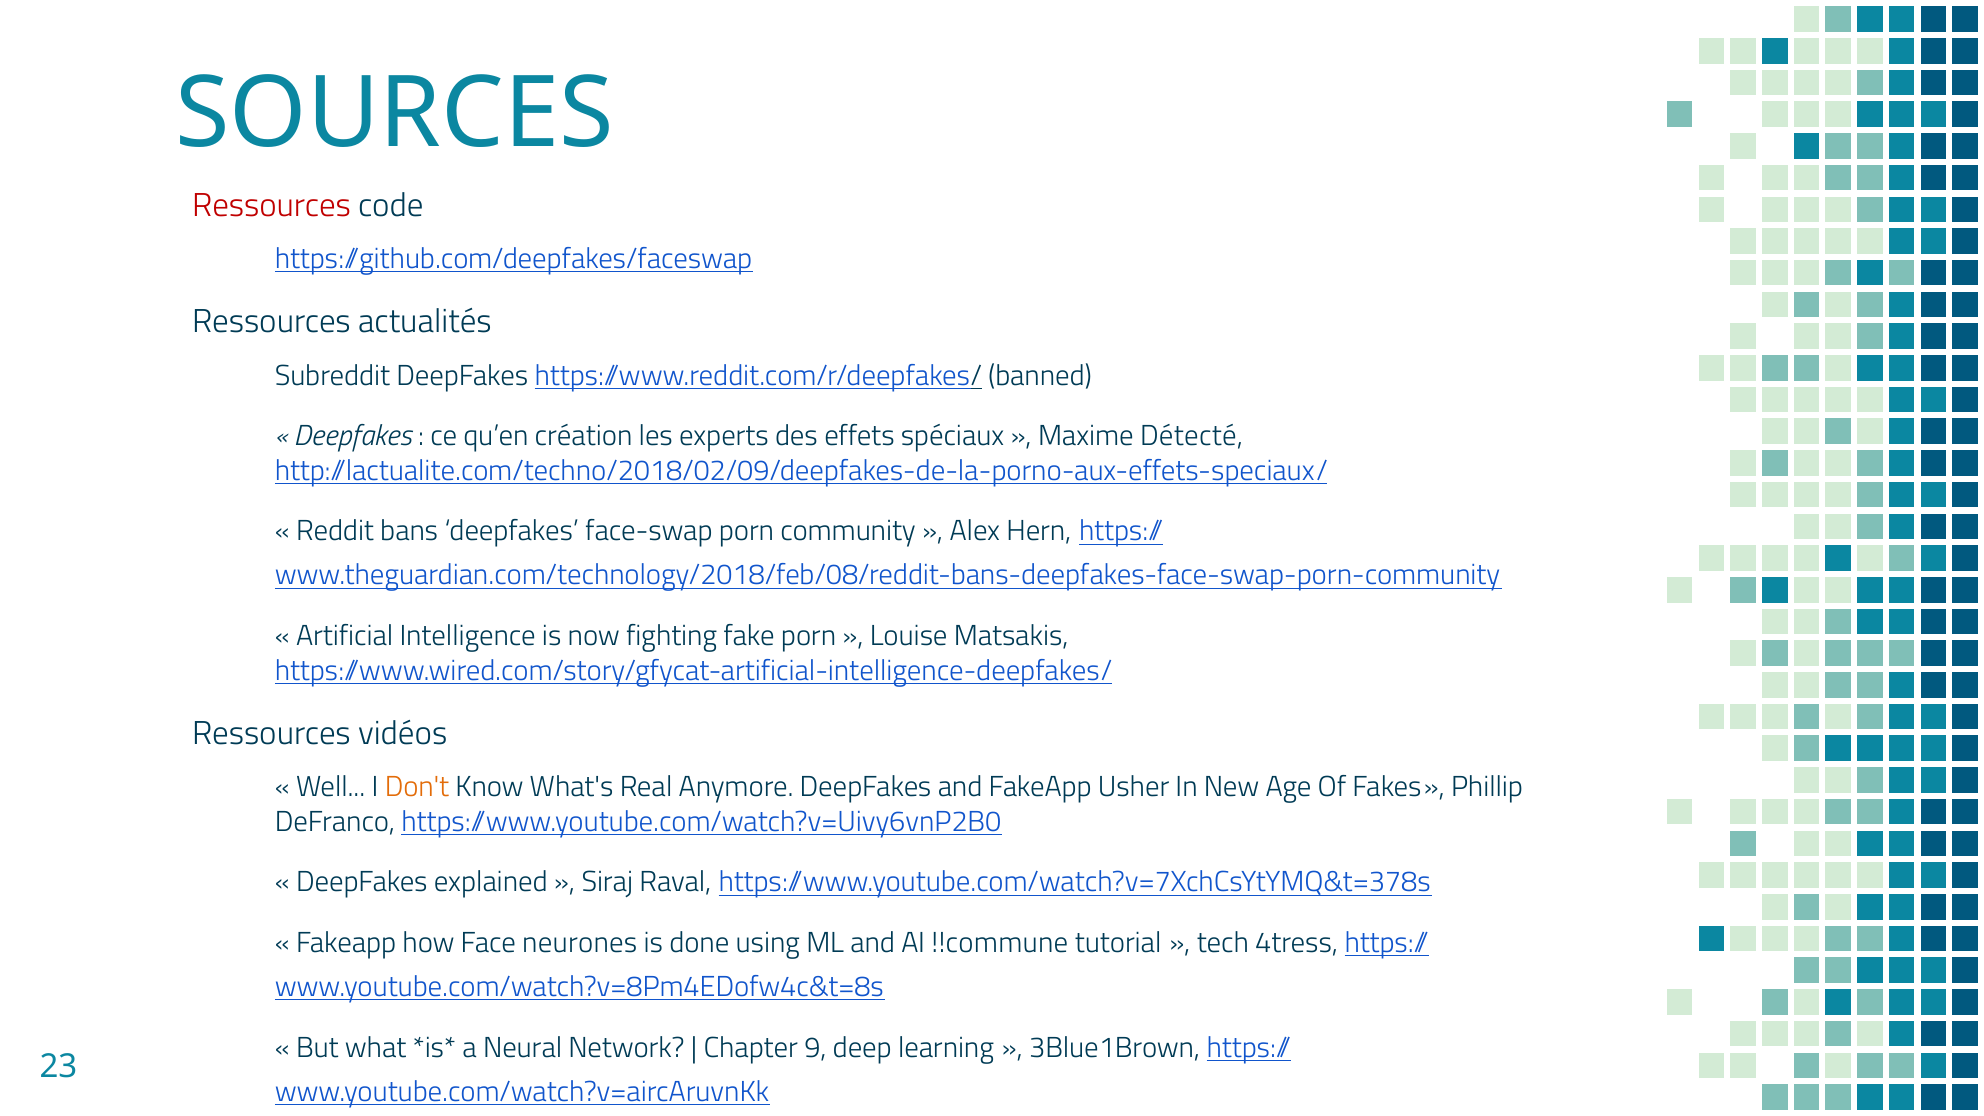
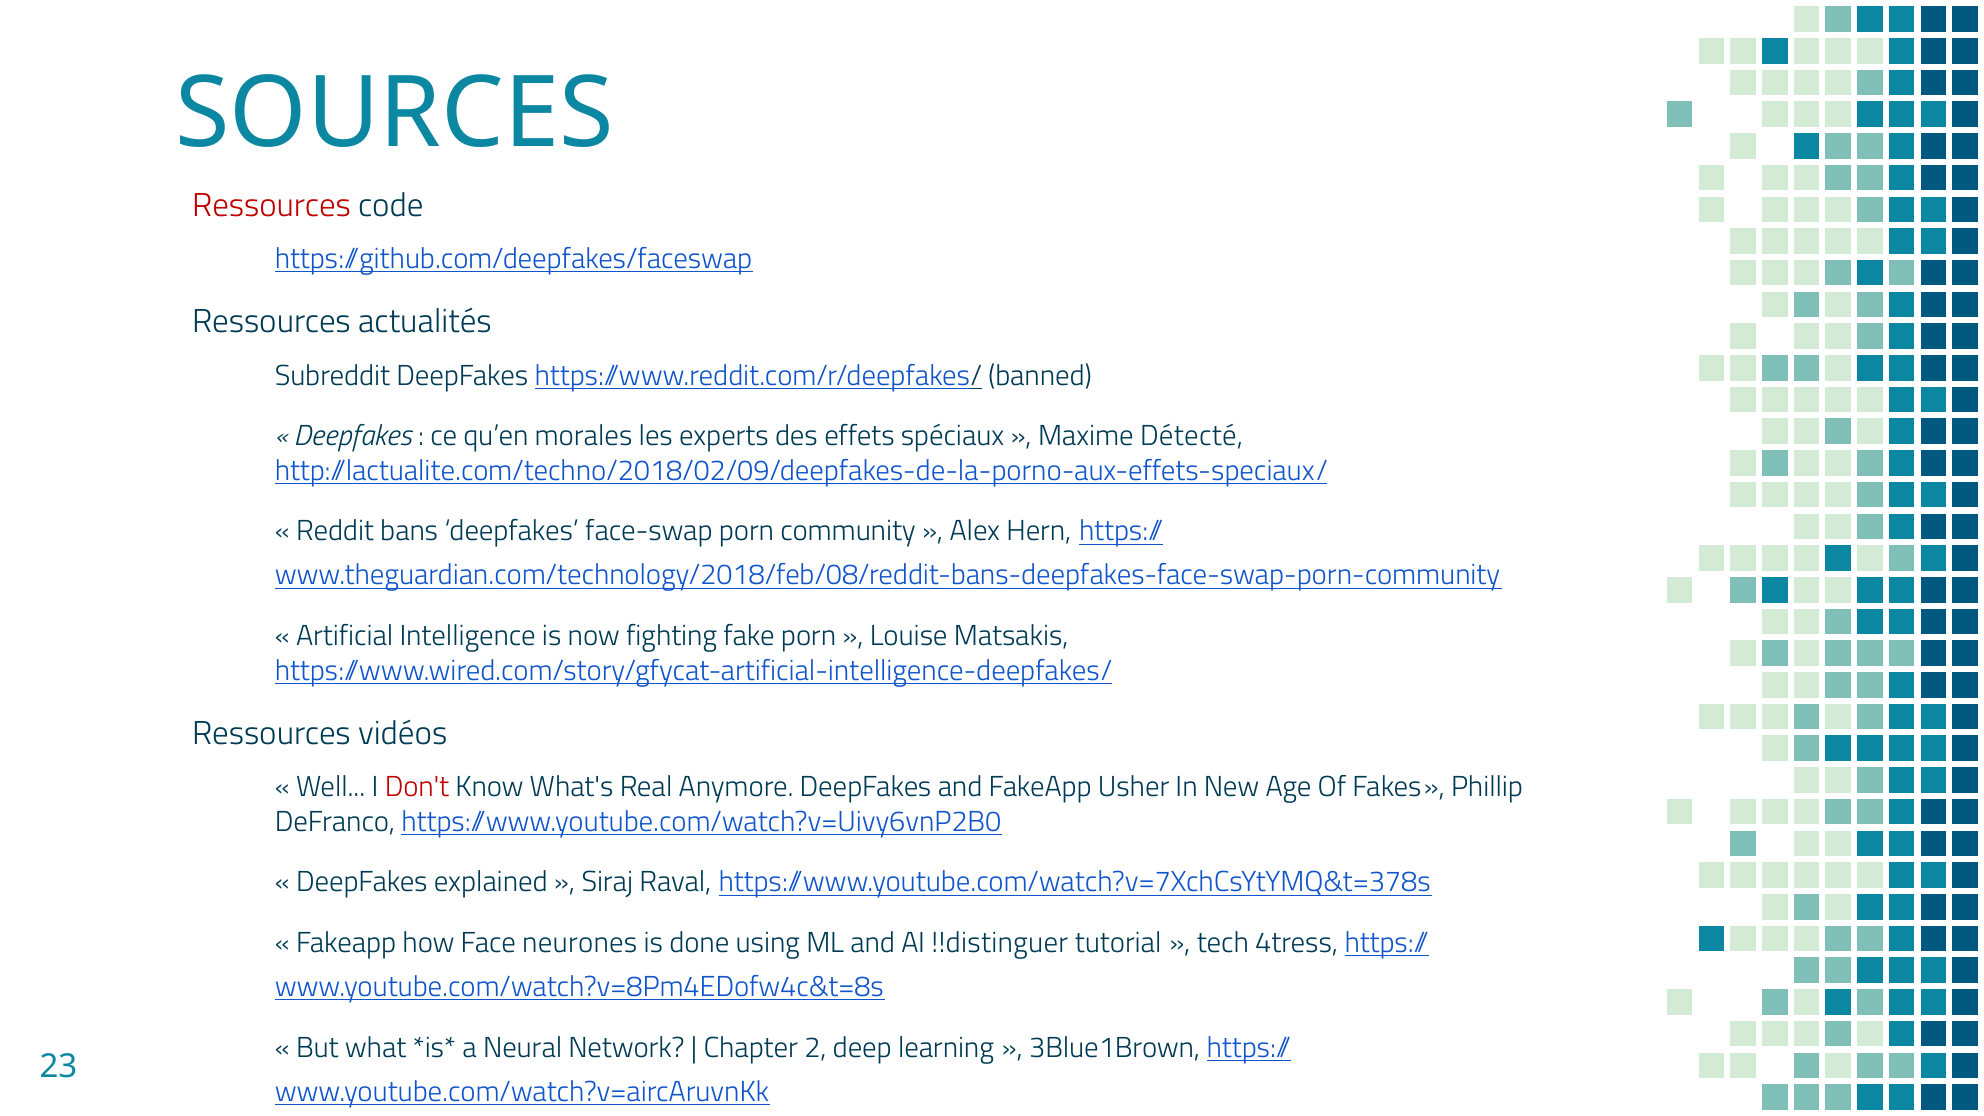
création: création -> morales (584, 436)
Don't colour: orange -> red (417, 787)
!!commune: !!commune -> !!distinguer (1000, 943)
9: 9 -> 2 (815, 1048)
